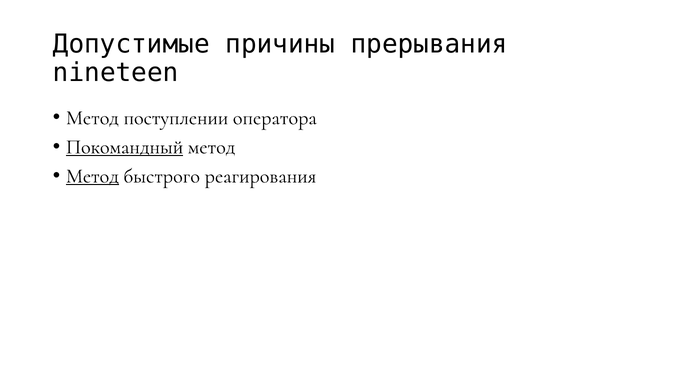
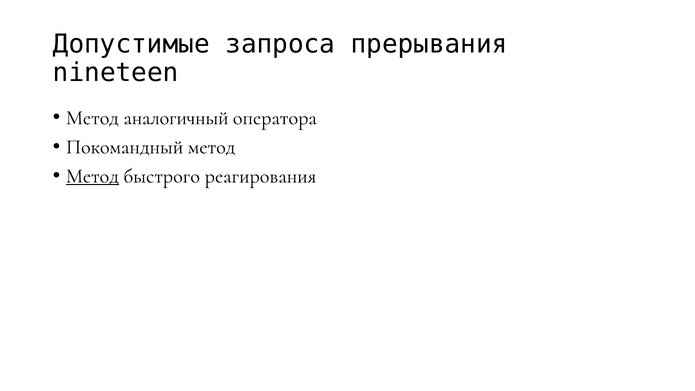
причины: причины -> запроса (280, 44)
поступлении: поступлении -> аналогичный (176, 118)
Покомандный underline: present -> none (125, 147)
